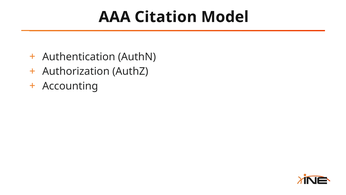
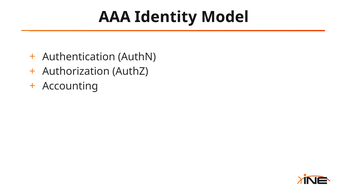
Citation: Citation -> Identity (166, 17)
